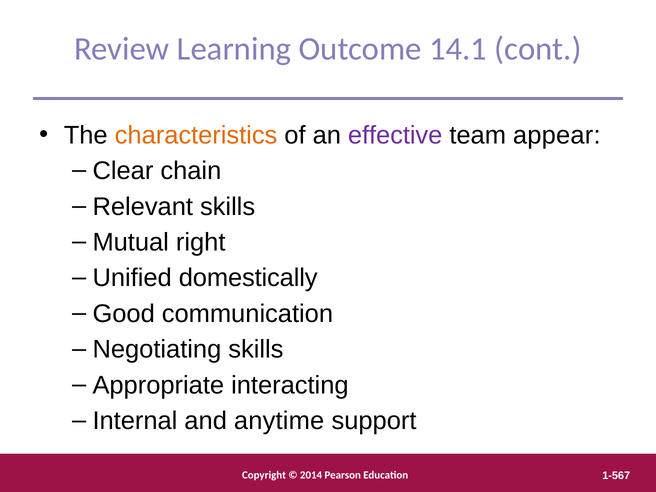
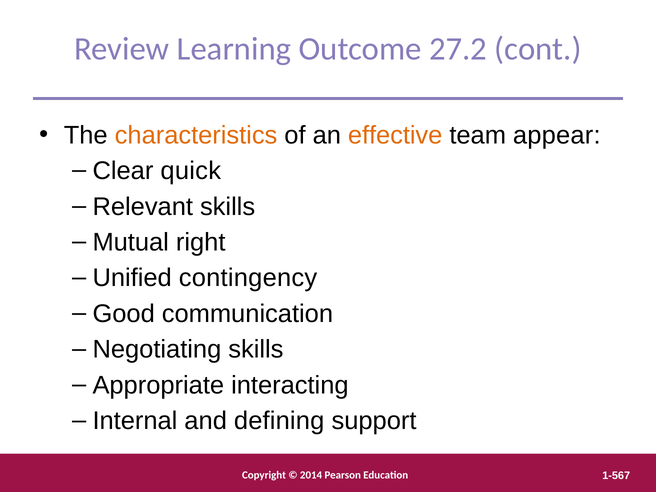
14.1: 14.1 -> 27.2 (458, 49)
effective colour: purple -> orange (395, 135)
chain: chain -> quick (191, 171)
domestically: domestically -> contingency (248, 278)
anytime: anytime -> defining (279, 421)
